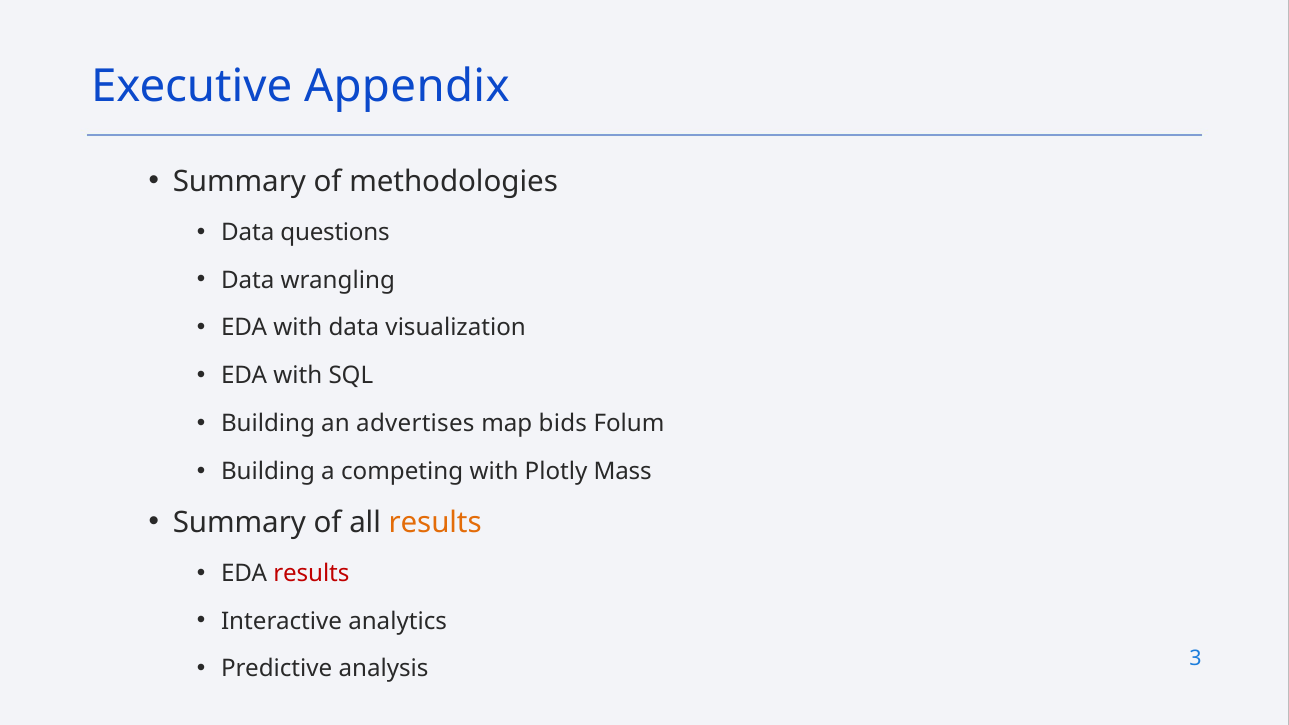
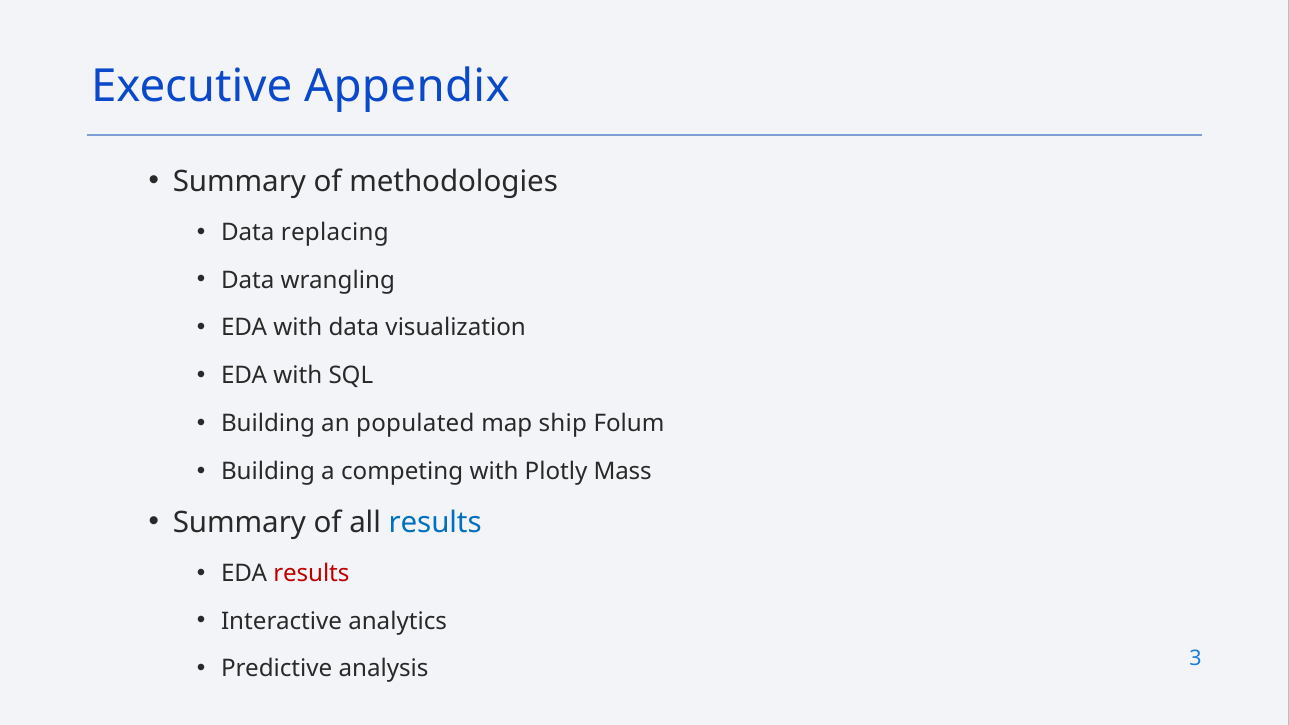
questions: questions -> replacing (335, 232)
advertises: advertises -> populated (415, 424)
bids: bids -> ship (563, 424)
results colour: orange -> blue (435, 523)
